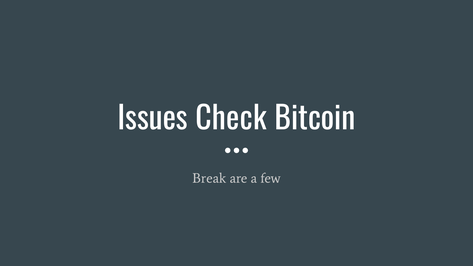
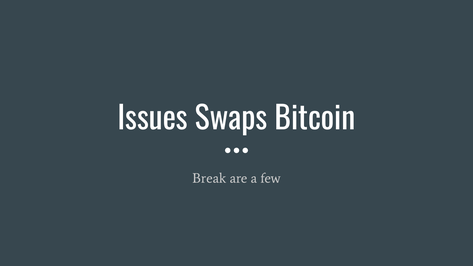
Check: Check -> Swaps (231, 119)
